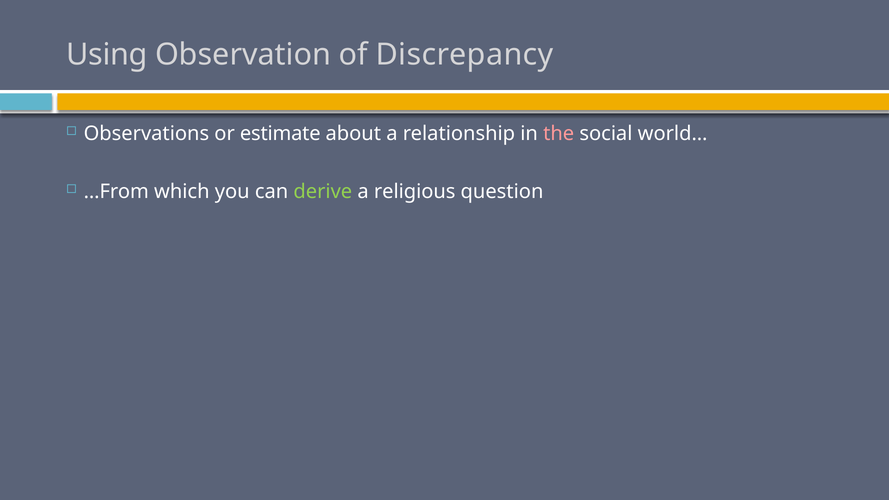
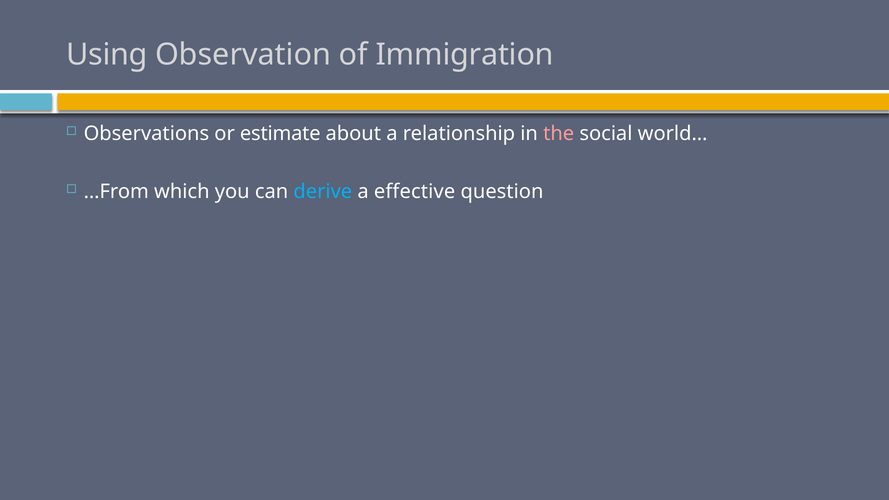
Discrepancy: Discrepancy -> Immigration (465, 55)
derive colour: light green -> light blue (323, 192)
religious: religious -> effective (415, 192)
